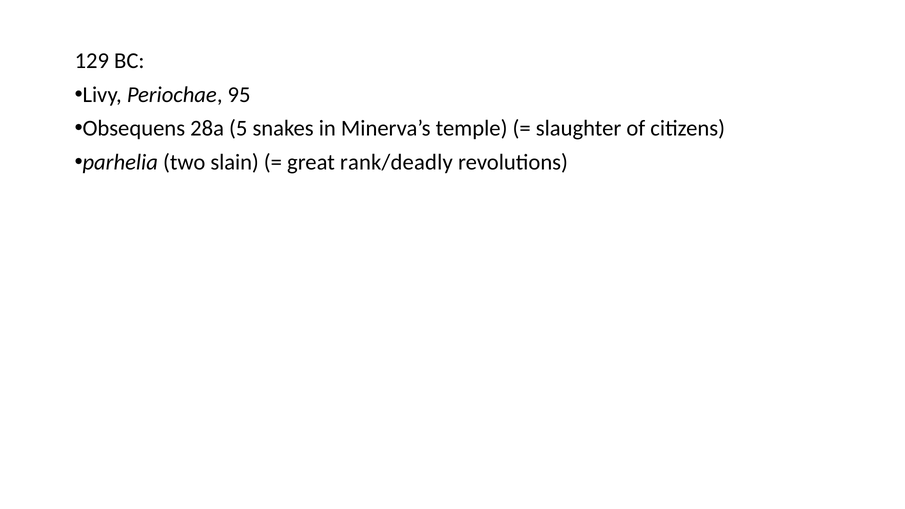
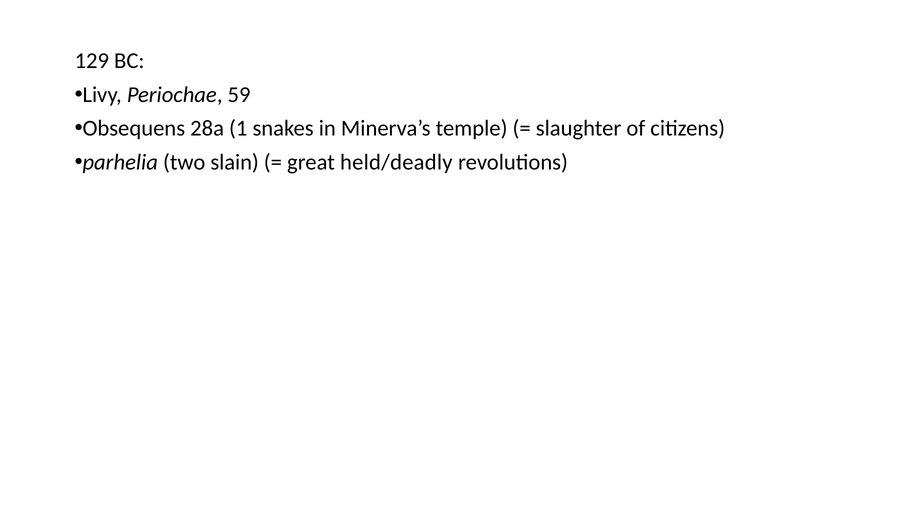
95: 95 -> 59 (239, 95)
5: 5 -> 1 (238, 128)
rank/deadly: rank/deadly -> held/deadly (396, 162)
